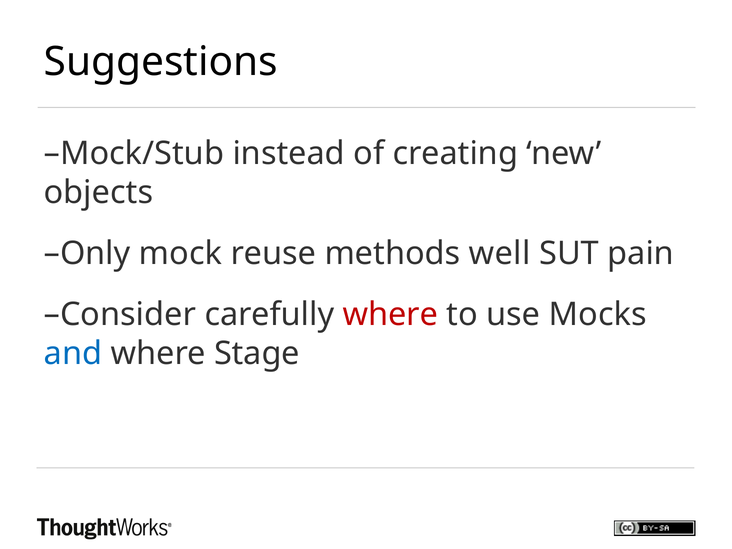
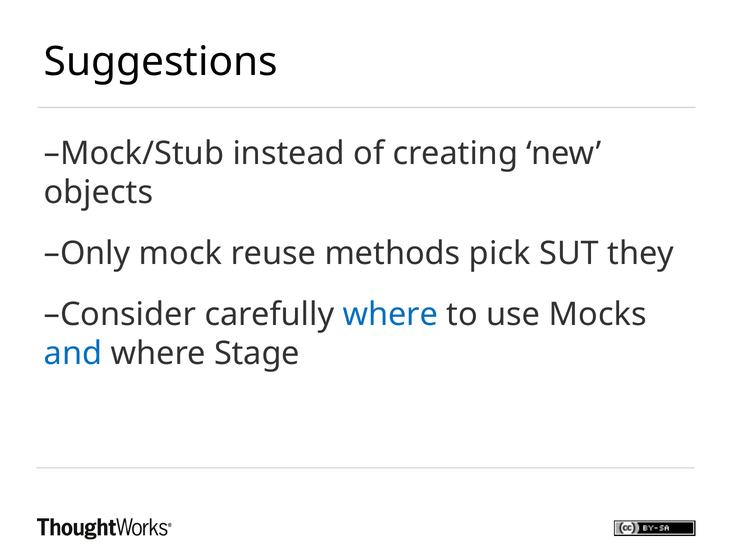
well: well -> pick (500, 254)
pain: pain -> they (641, 254)
where colour: red -> blue (390, 315)
